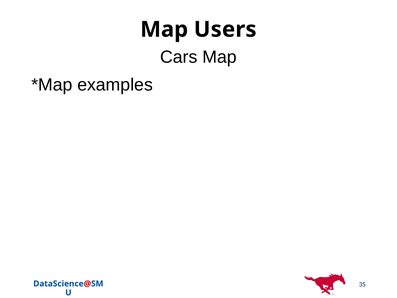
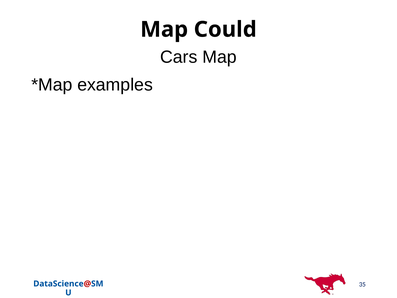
Users: Users -> Could (225, 29)
